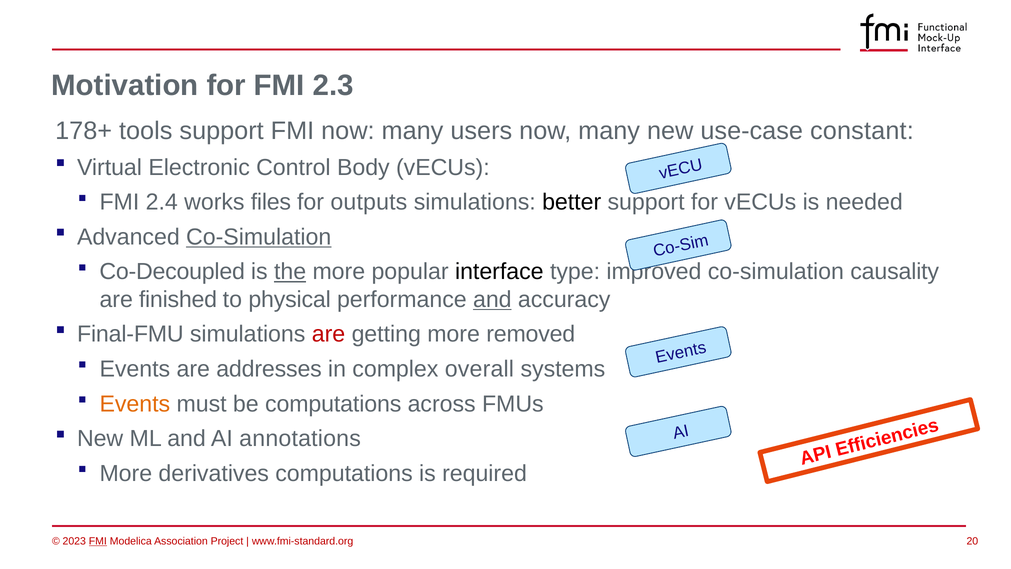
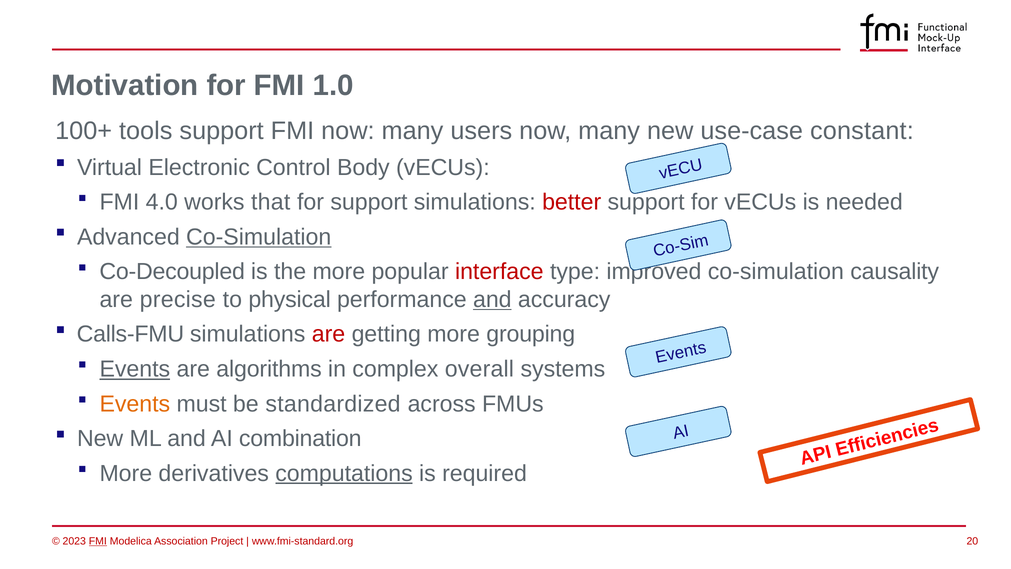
2.3: 2.3 -> 1.0 (333, 85)
178+: 178+ -> 100+ (84, 131)
2.4: 2.4 -> 4.0 (162, 202)
files: files -> that (271, 202)
for outputs: outputs -> support (369, 202)
better colour: black -> red (572, 202)
the underline: present -> none (290, 272)
interface colour: black -> red (499, 272)
finished: finished -> precise (178, 299)
Final-FMU: Final-FMU -> Calls-FMU (130, 334)
removed: removed -> grouping (531, 334)
Events underline: none -> present (135, 369)
addresses: addresses -> algorithms (269, 369)
be computations: computations -> standardized (333, 404)
annotations: annotations -> combination (300, 438)
computations underline: none -> present (344, 473)
